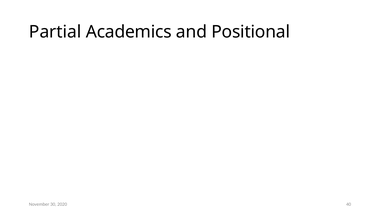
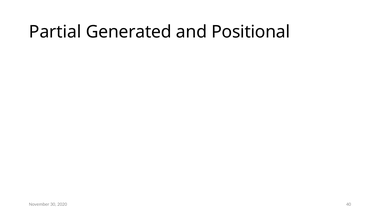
Academics: Academics -> Generated (129, 32)
